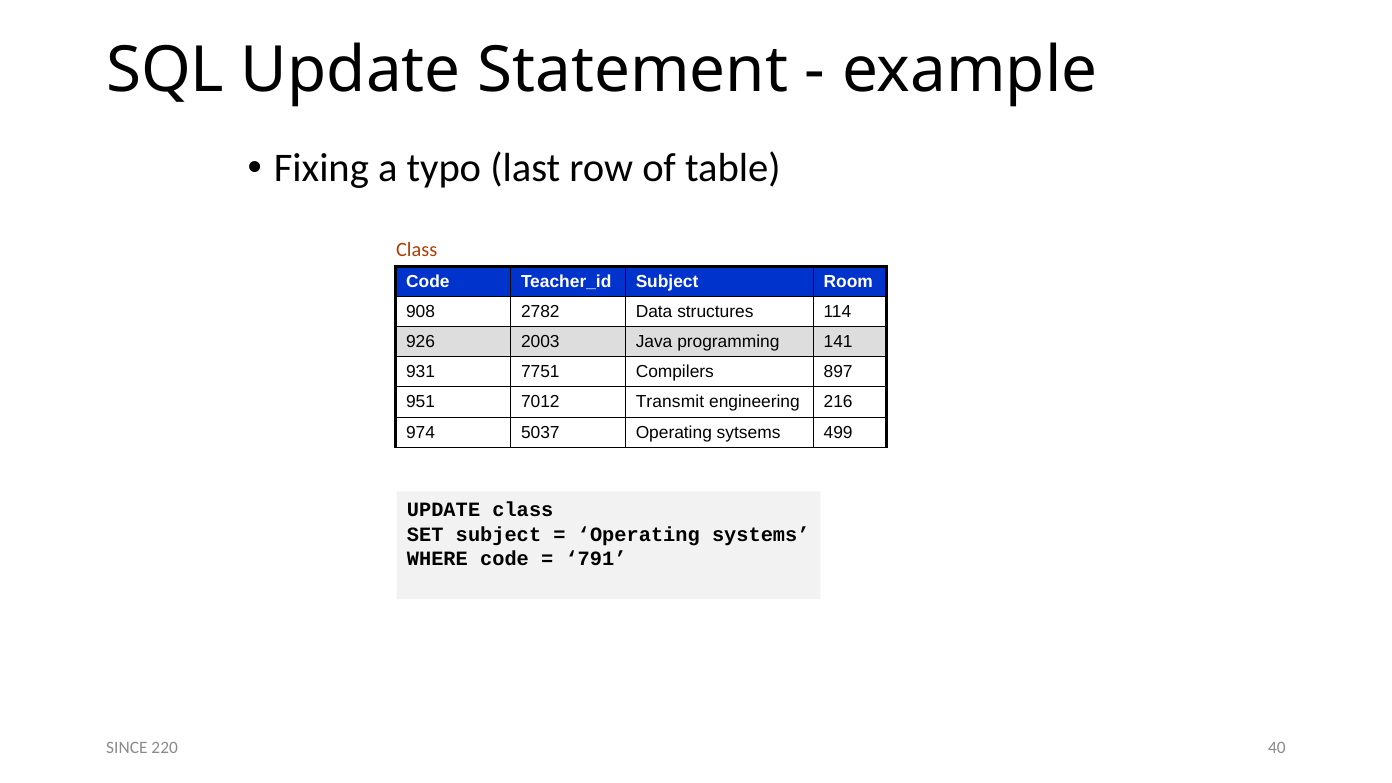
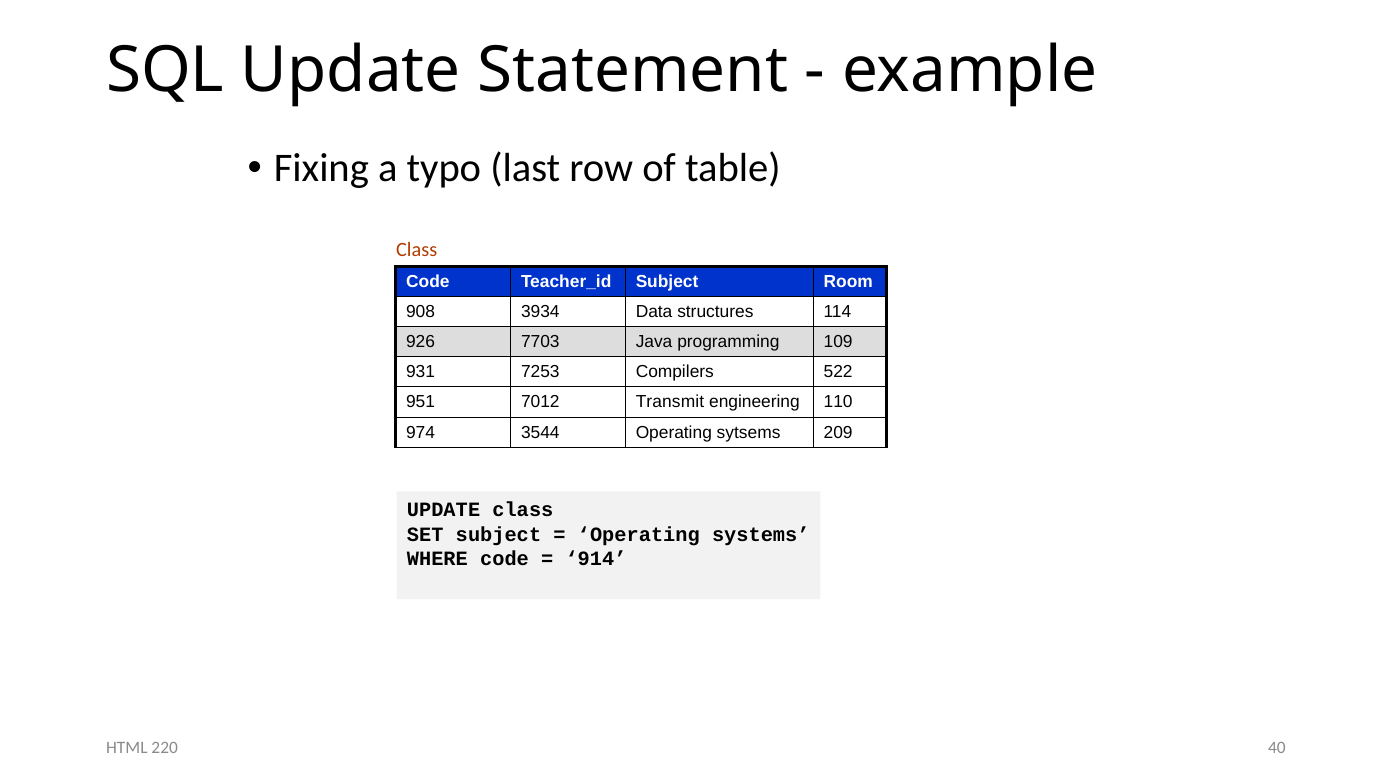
2782: 2782 -> 3934 (540, 312)
2003: 2003 -> 7703 (540, 342)
141: 141 -> 109 (838, 342)
7751: 7751 -> 7253 (540, 372)
897: 897 -> 522 (838, 372)
216: 216 -> 110 (838, 402)
5037: 5037 -> 3544 (540, 433)
499: 499 -> 209 (838, 433)
791: 791 -> 914 (596, 559)
SINCE: SINCE -> HTML (127, 748)
